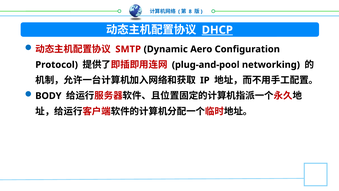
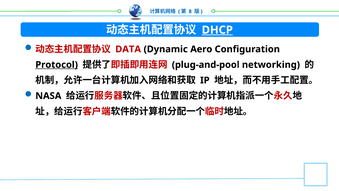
SMTP: SMTP -> DATA (128, 49)
Protocol underline: none -> present (57, 65)
BODY: BODY -> NASA (48, 96)
